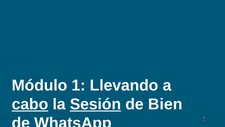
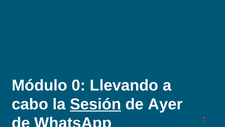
1: 1 -> 0 (79, 85)
cabo underline: present -> none (30, 104)
Bien: Bien -> Ayer (165, 104)
